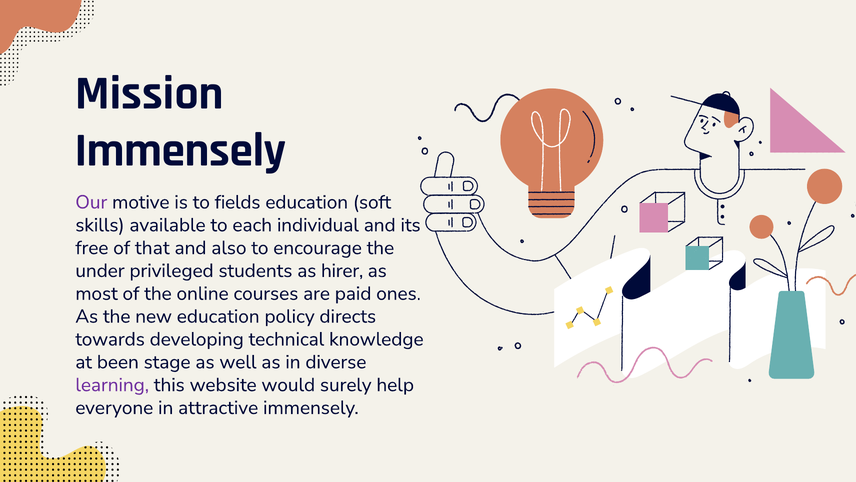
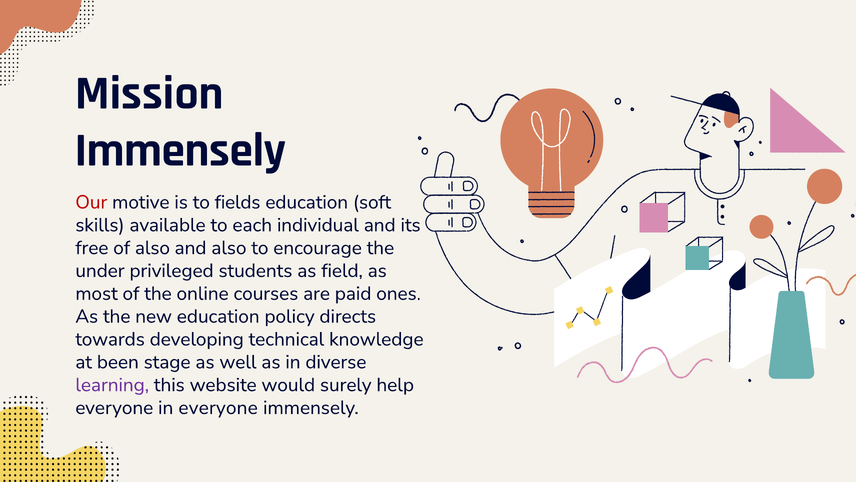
Our colour: purple -> red (91, 202)
of that: that -> also (152, 248)
hirer: hirer -> field (342, 270)
in attractive: attractive -> everyone (218, 407)
